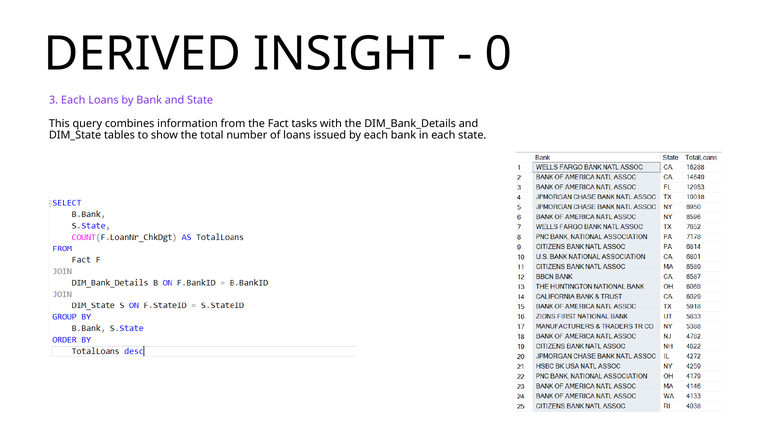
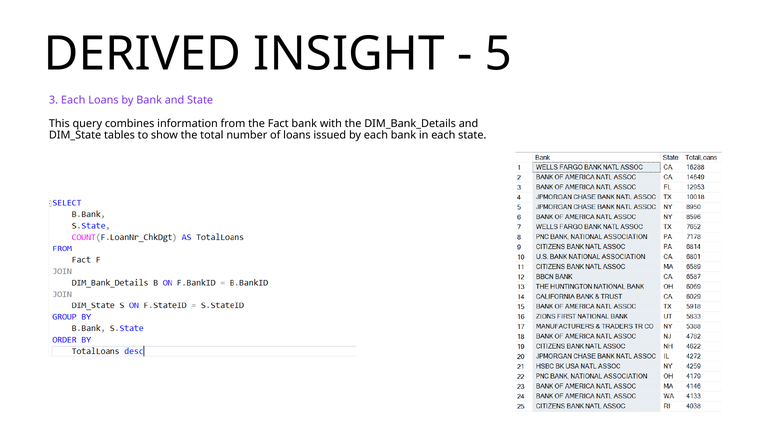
0: 0 -> 5 (499, 54)
Fact tasks: tasks -> bank (304, 124)
